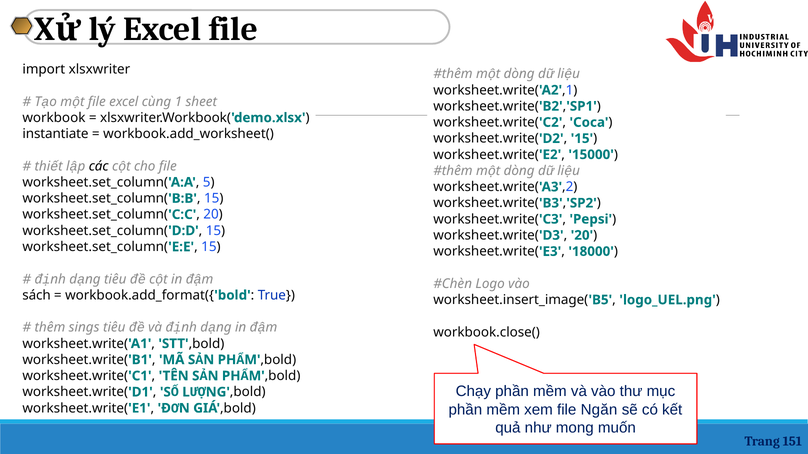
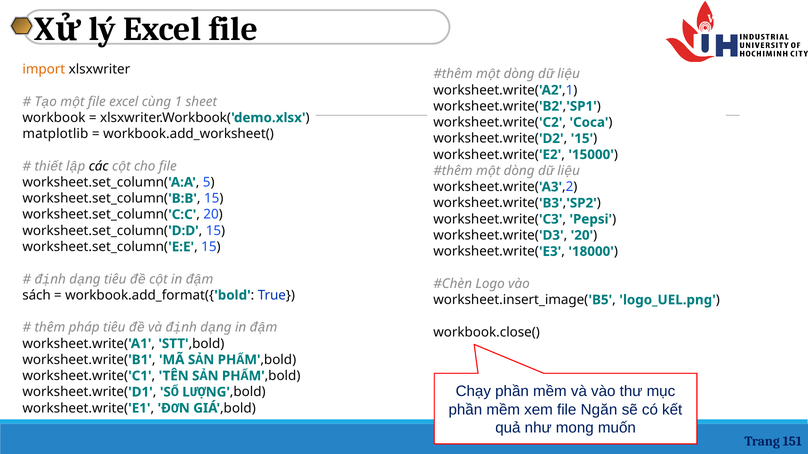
import colour: black -> orange (44, 69)
instantiate: instantiate -> matplotlib (55, 134)
sings: sings -> pháp (84, 328)
